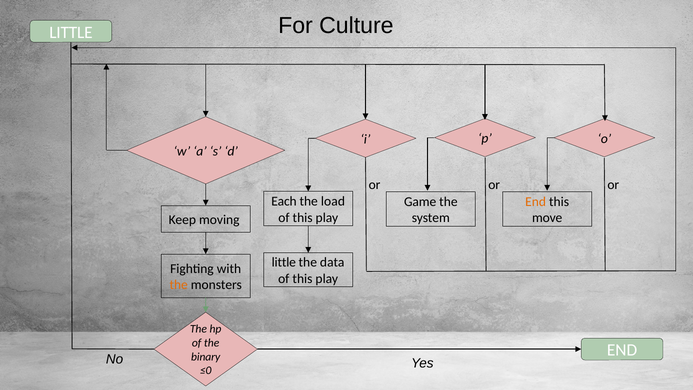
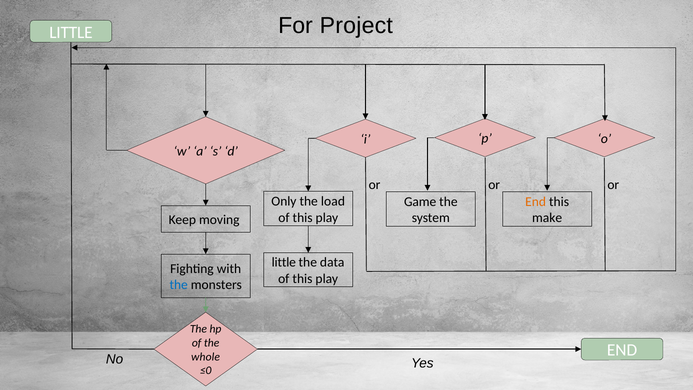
Culture: Culture -> Project (356, 26)
Each: Each -> Only (284, 201)
move: move -> make (547, 218)
the colour: orange -> blue (179, 285)
binary: binary -> whole (206, 357)
